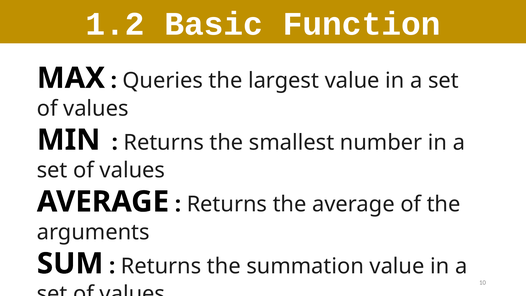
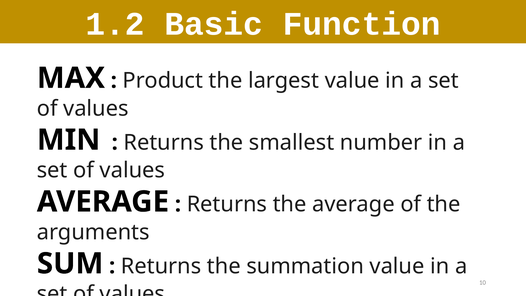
Queries: Queries -> Product (163, 81)
